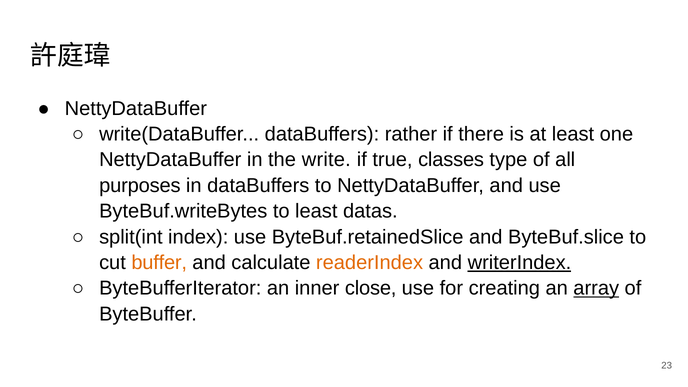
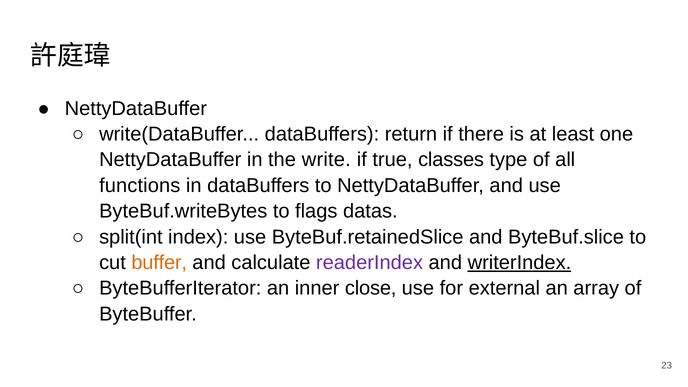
rather: rather -> return (411, 134)
purposes: purposes -> functions (140, 186)
to least: least -> flags (316, 211)
readerIndex colour: orange -> purple (370, 263)
creating: creating -> external (504, 288)
array underline: present -> none (596, 288)
